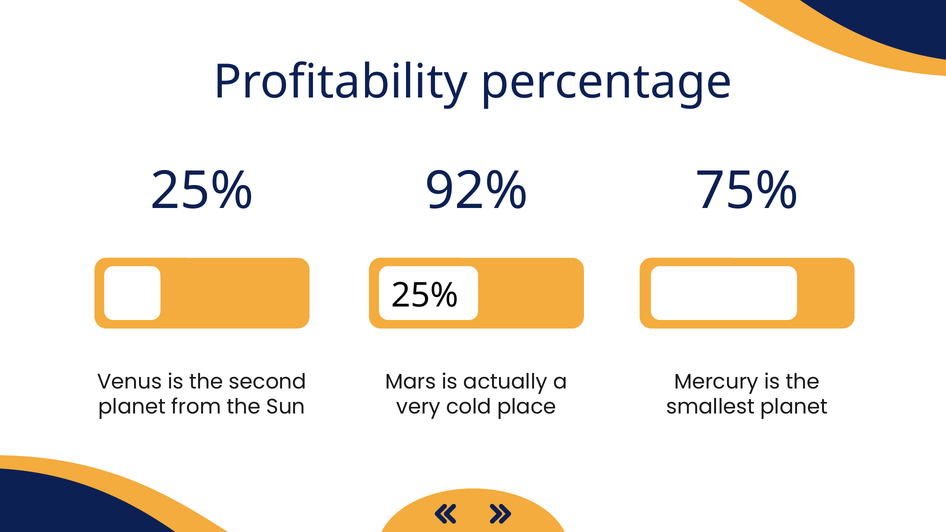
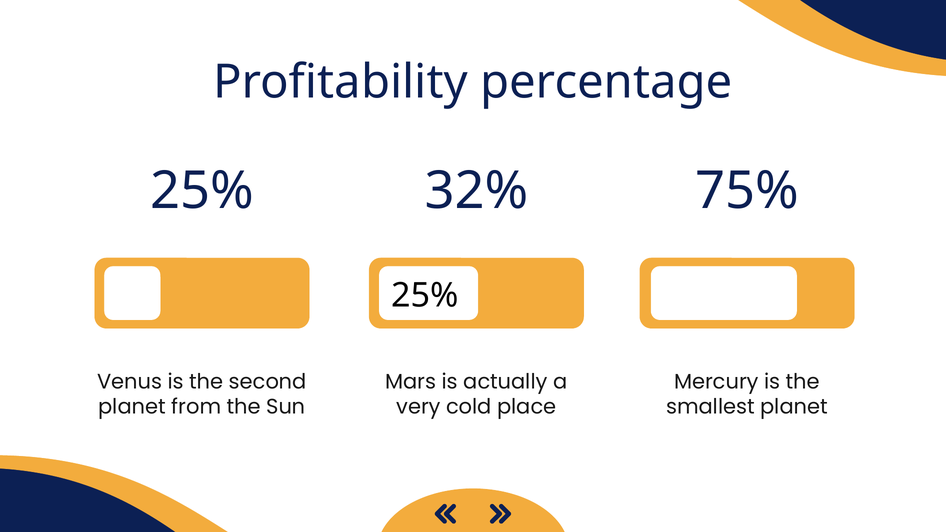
92%: 92% -> 32% (477, 191)
